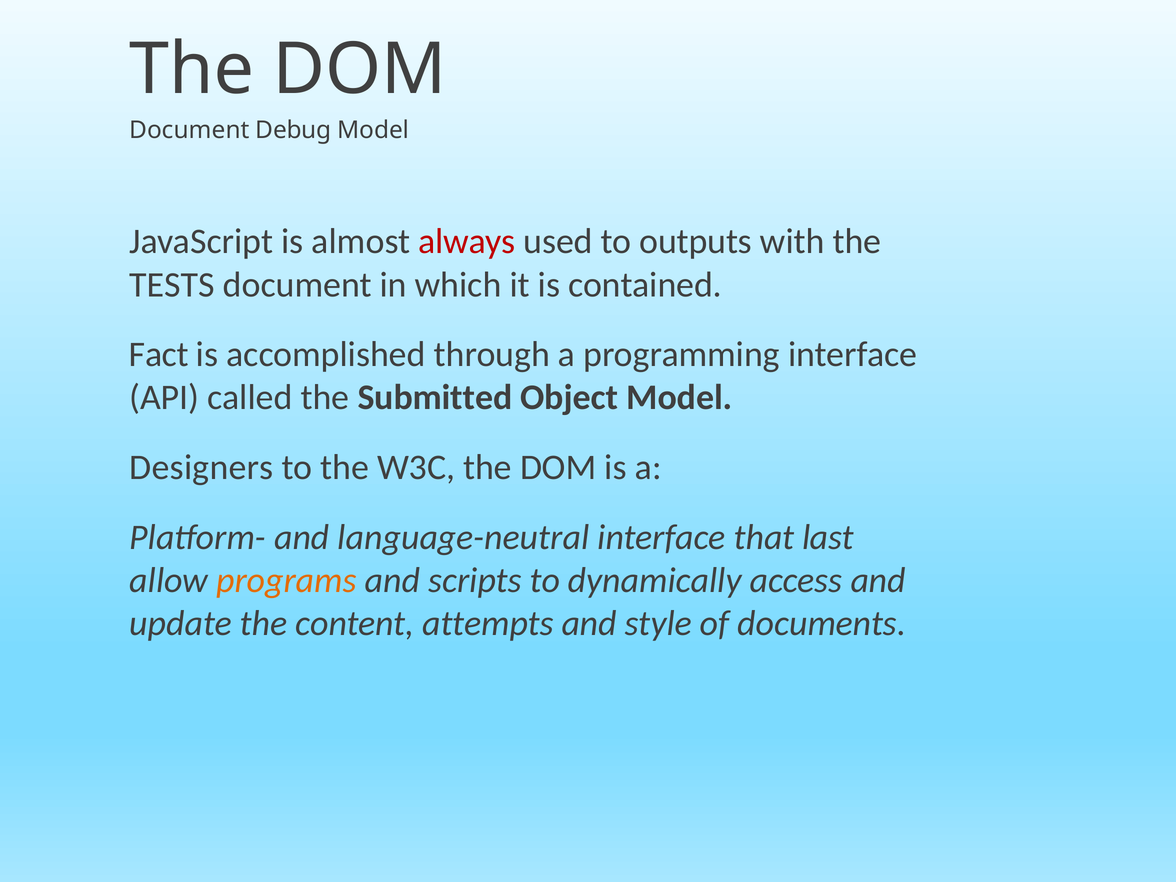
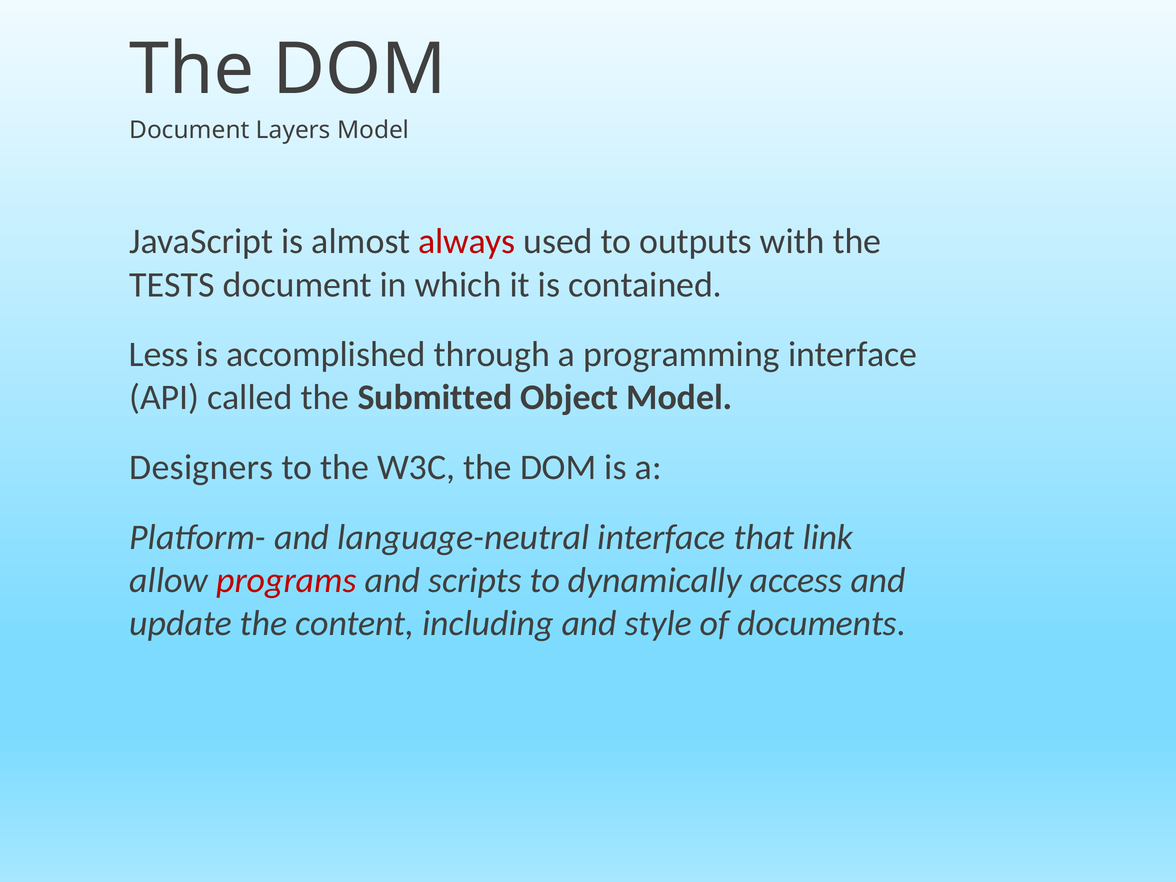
Debug: Debug -> Layers (293, 130)
Fact: Fact -> Less (159, 355)
last: last -> link (828, 537)
programs colour: orange -> red (286, 580)
attempts: attempts -> including (488, 623)
